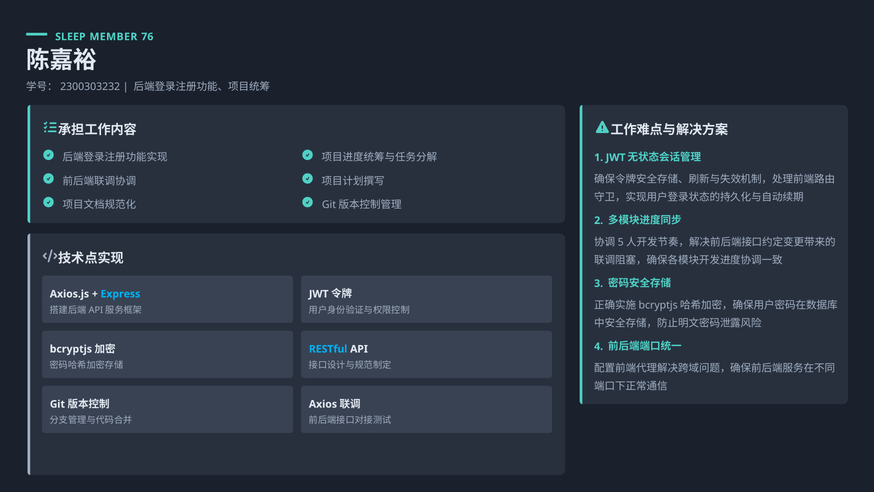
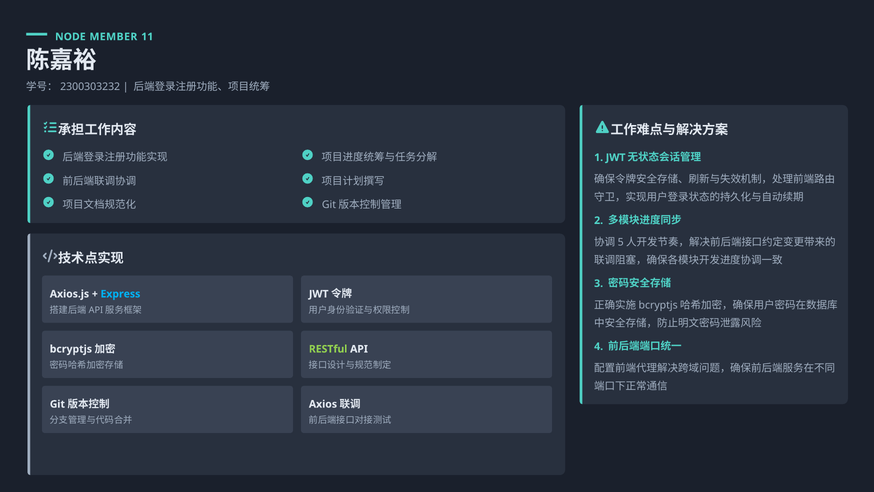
SLEEP: SLEEP -> NODE (70, 37)
76: 76 -> 11 (147, 37)
RESTful colour: light blue -> light green (328, 349)
